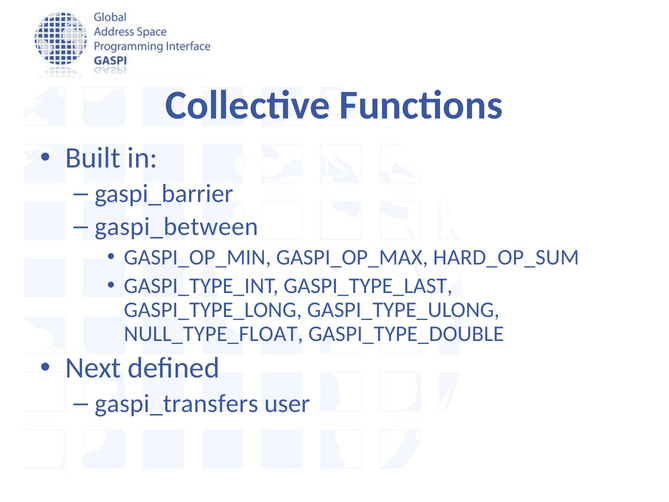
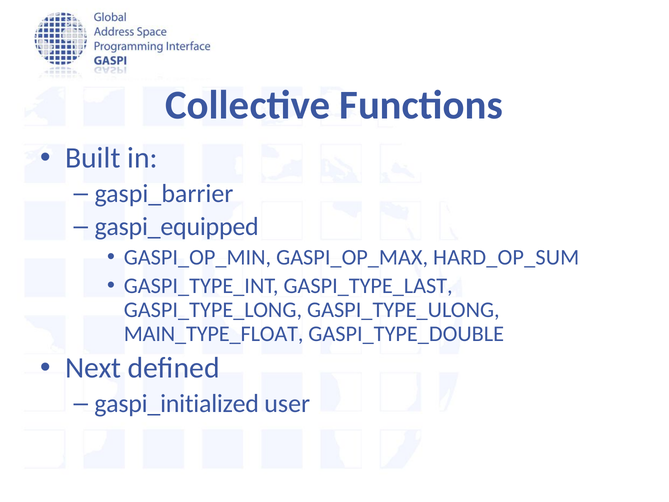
gaspi_between: gaspi_between -> gaspi_equipped (177, 227)
NULL_TYPE_FLOAT: NULL_TYPE_FLOAT -> MAIN_TYPE_FLOAT (214, 334)
gaspi_transfers: gaspi_transfers -> gaspi_initialized (177, 403)
